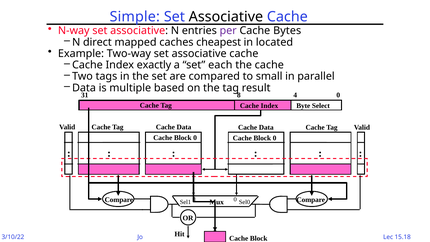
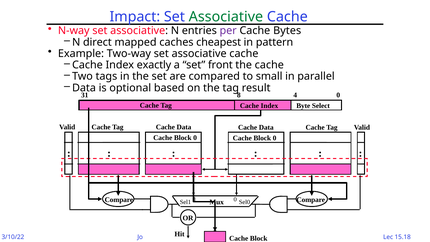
Simple: Simple -> Impact (135, 17)
Associative colour: black -> green (226, 17)
located: located -> pattern (275, 42)
each: each -> front (220, 65)
multiple: multiple -> optional (130, 88)
